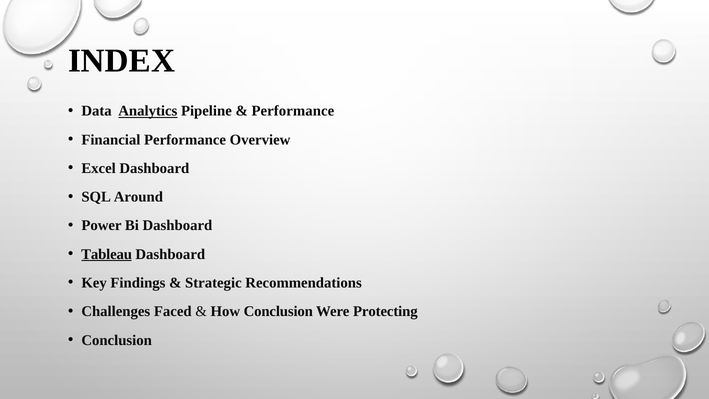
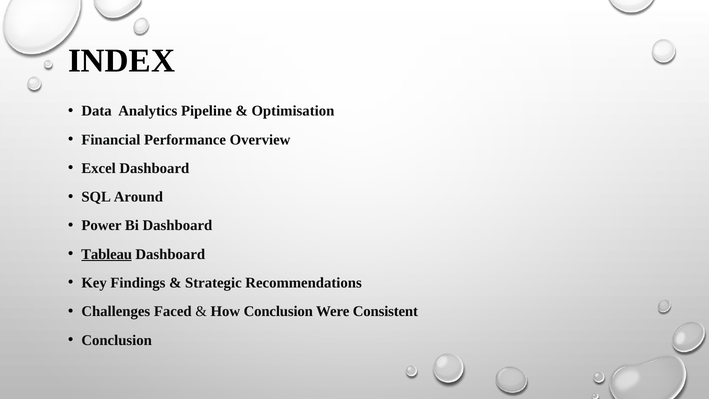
Analytics underline: present -> none (148, 111)
Performance: Performance -> Optimisation (293, 111)
Protecting: Protecting -> Consistent (385, 311)
